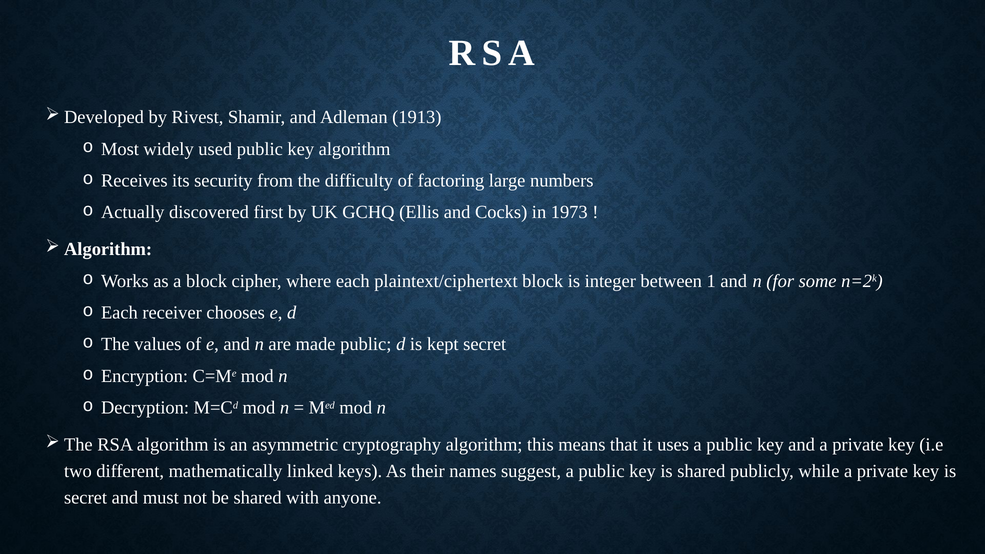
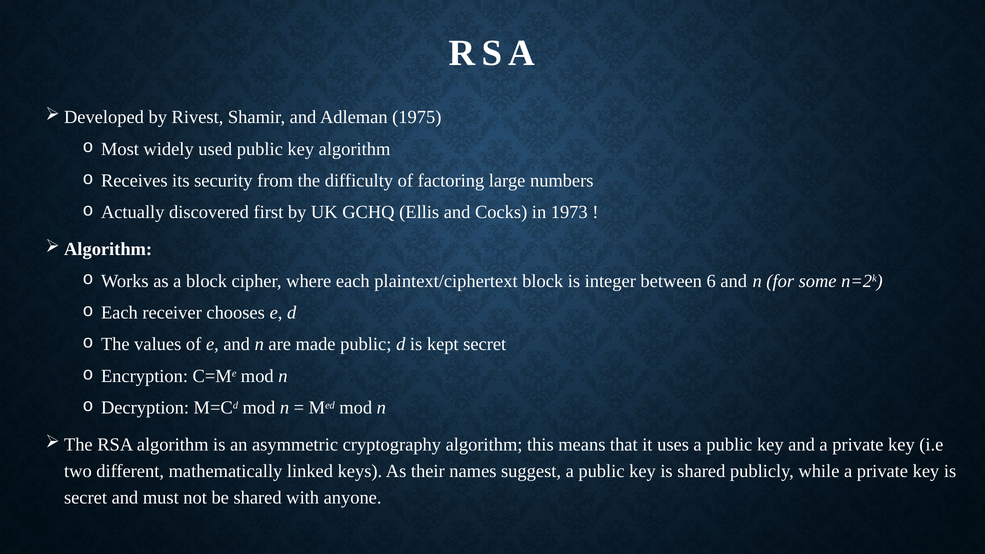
1913: 1913 -> 1975 (417, 117)
1: 1 -> 6 (711, 281)
